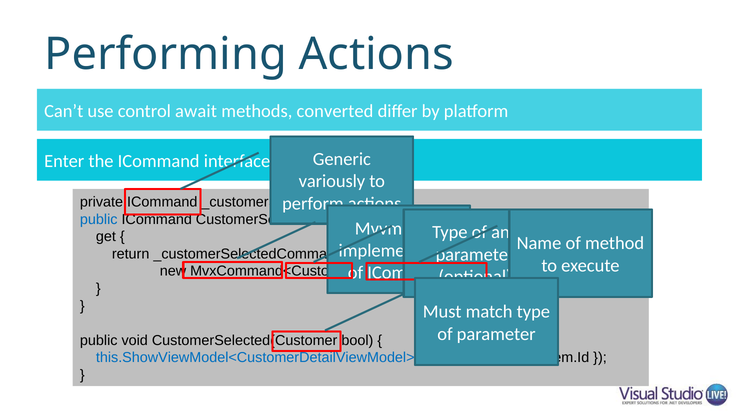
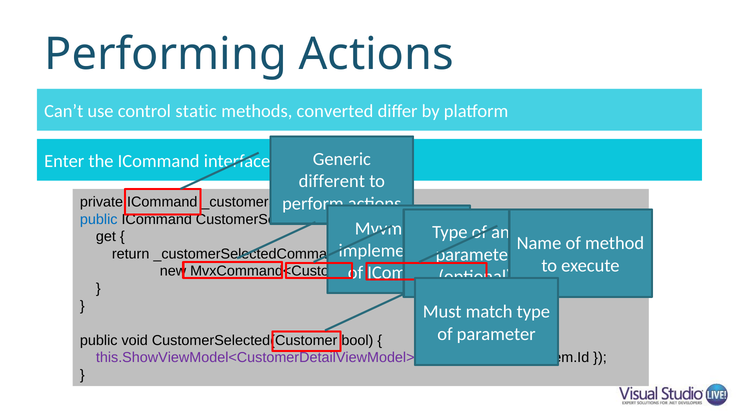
await: await -> static (196, 111)
variously: variously -> different (332, 181)
this.ShowViewModel<CustomerDetailViewModel>(new colour: blue -> purple (271, 357)
